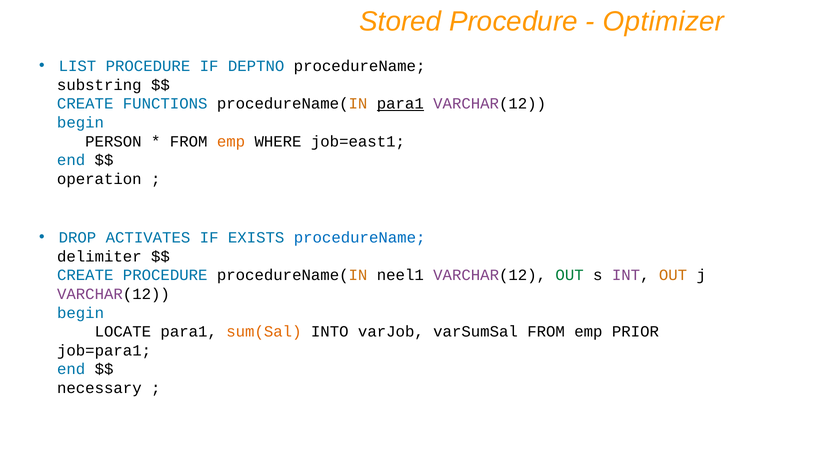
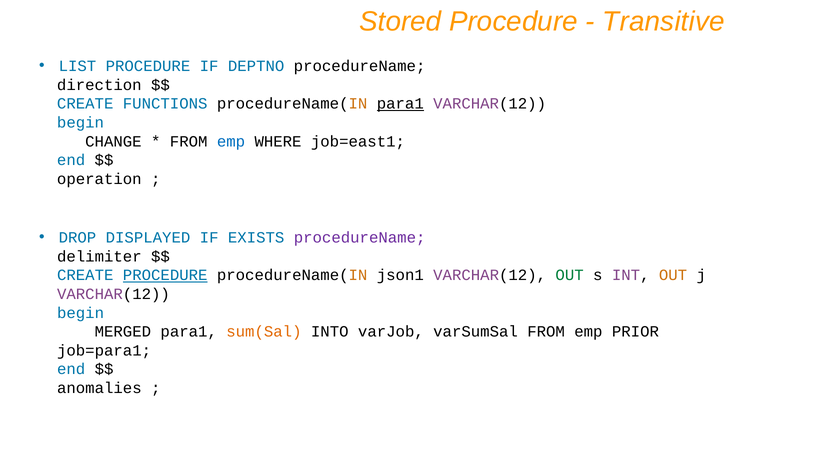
Optimizer: Optimizer -> Transitive (664, 22)
substring: substring -> direction (99, 85)
PERSON: PERSON -> CHANGE (113, 141)
emp colour: orange -> blue (231, 141)
ACTIVATES: ACTIVATES -> DISPLAYED (148, 238)
procedureName colour: blue -> purple (360, 238)
PROCEDURE underline: none -> present (165, 275)
neel1: neel1 -> json1 (400, 275)
LOCATE: LOCATE -> MERGED (123, 332)
necessary: necessary -> anomalies (99, 388)
